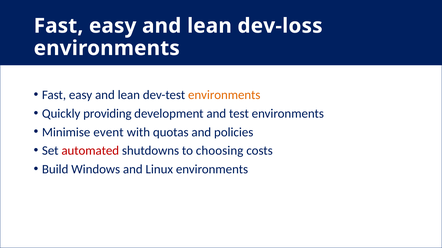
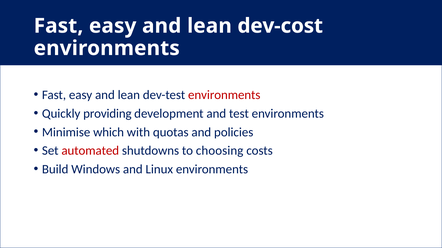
dev-loss: dev-loss -> dev-cost (280, 26)
environments colour: orange -> red (224, 95)
event: event -> which (109, 132)
